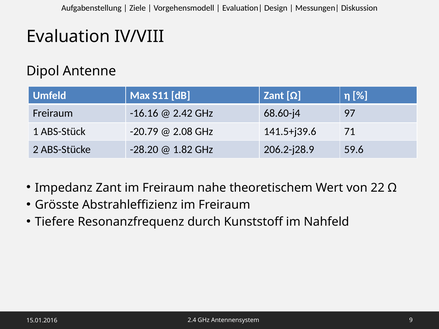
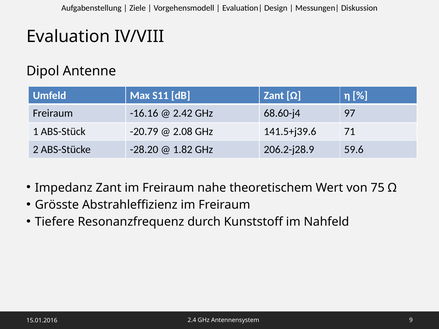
22: 22 -> 75 (378, 188)
